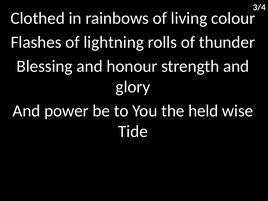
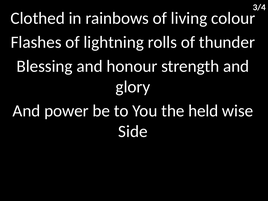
Tide: Tide -> Side (133, 131)
